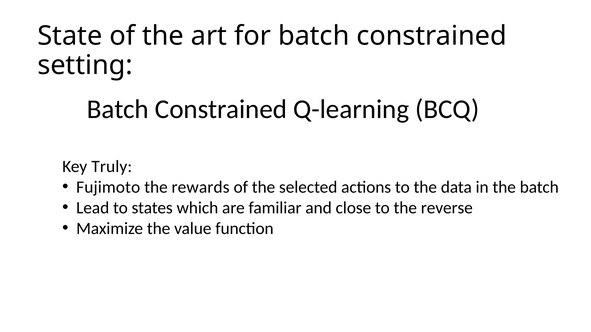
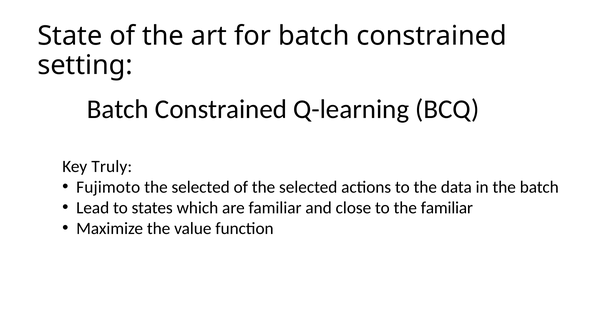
rewards: rewards -> selected (201, 187)
the reverse: reverse -> familiar (447, 208)
